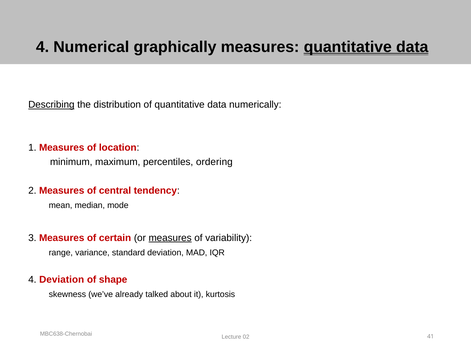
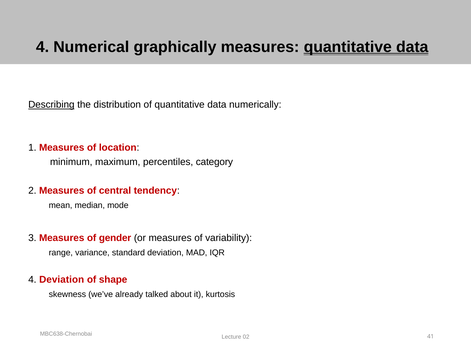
ordering: ordering -> category (214, 162)
certain: certain -> gender (115, 238)
measures underline: present -> none (170, 238)
